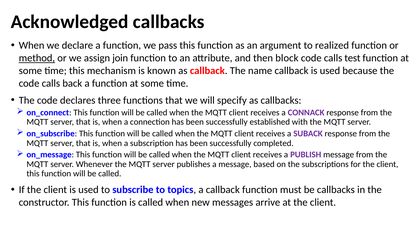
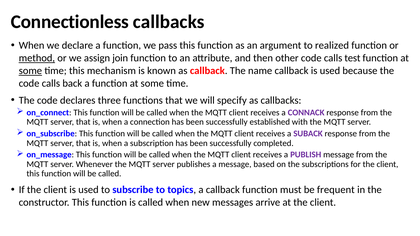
Acknowledged: Acknowledged -> Connectionless (70, 22)
block: block -> other (287, 58)
some underline: none -> present (30, 71)
be callbacks: callbacks -> frequent (336, 190)
